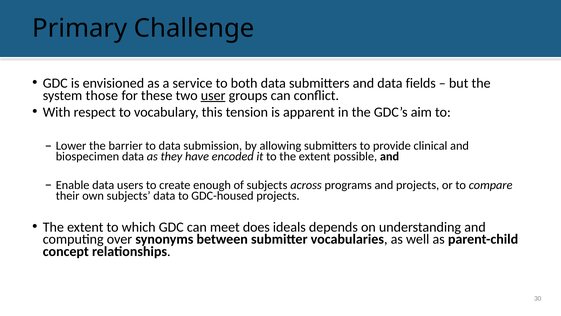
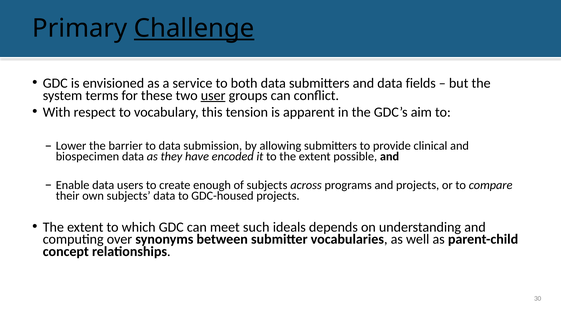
Challenge underline: none -> present (194, 28)
those: those -> terms (102, 95)
does: does -> such (256, 227)
